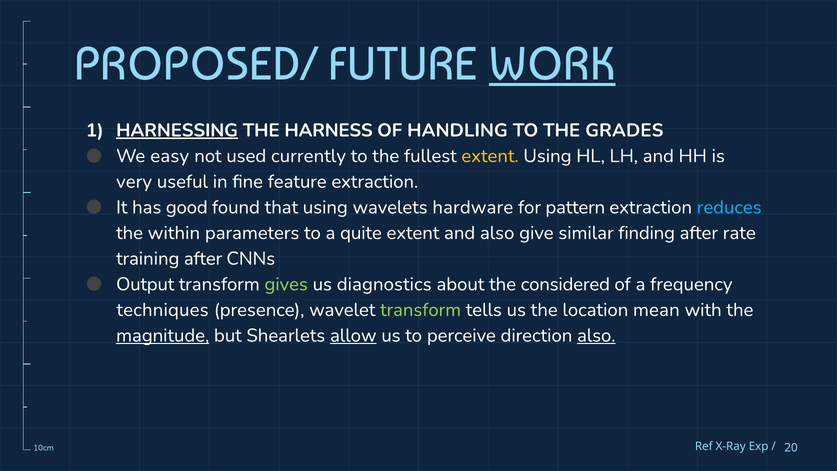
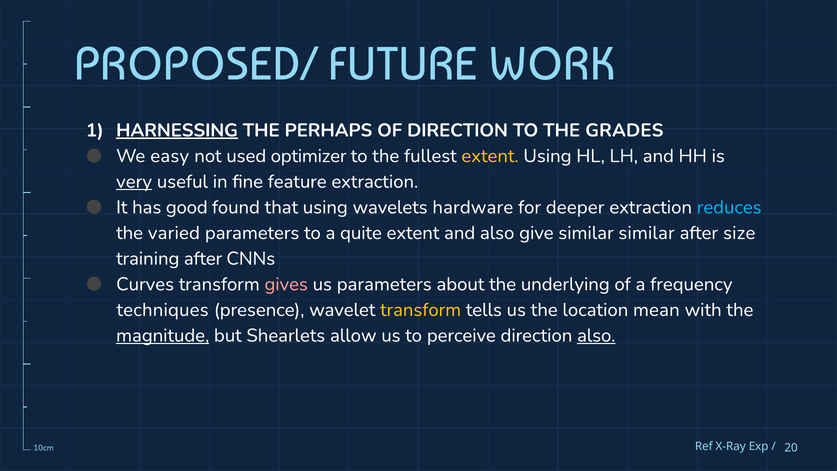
WORK underline: present -> none (552, 64)
HARNESS: HARNESS -> PERHAPS (328, 130)
OF HANDLING: HANDLING -> DIRECTION (458, 130)
currently: currently -> optimizer (309, 156)
very underline: none -> present (134, 182)
pattern: pattern -> deeper (575, 207)
within: within -> varied (174, 233)
similar finding: finding -> similar (646, 233)
rate: rate -> size (739, 233)
Output: Output -> Curves (145, 284)
gives colour: light green -> pink (286, 284)
us diagnostics: diagnostics -> parameters (384, 284)
considered: considered -> underlying (565, 284)
transform colour: light green -> yellow (421, 310)
allow underline: present -> none (353, 335)
